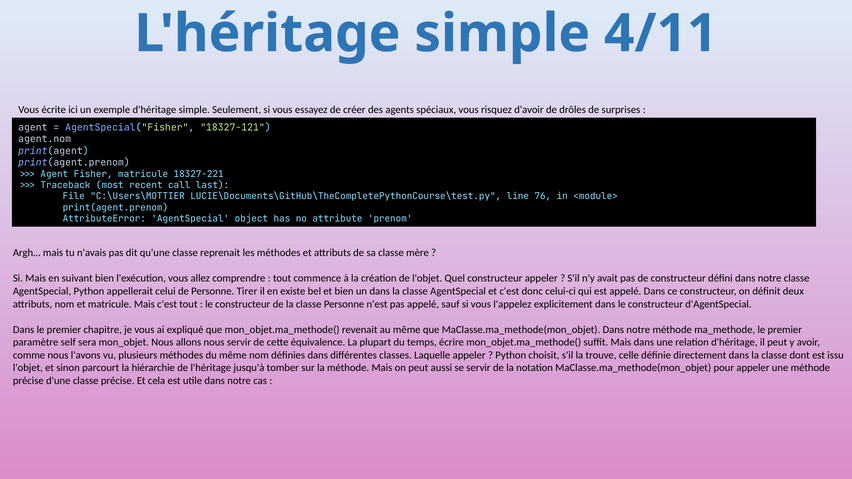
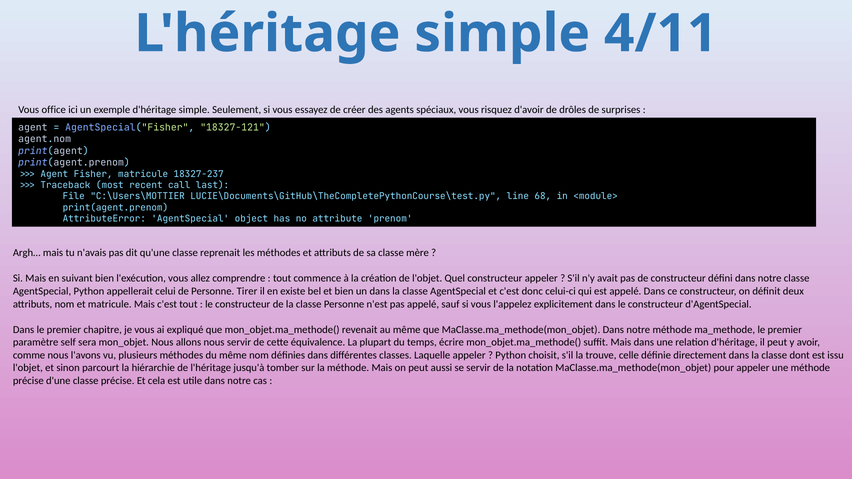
écrite: écrite -> office (54, 110)
18327-221: 18327-221 -> 18327-237 (199, 174)
76: 76 -> 68 (543, 196)
